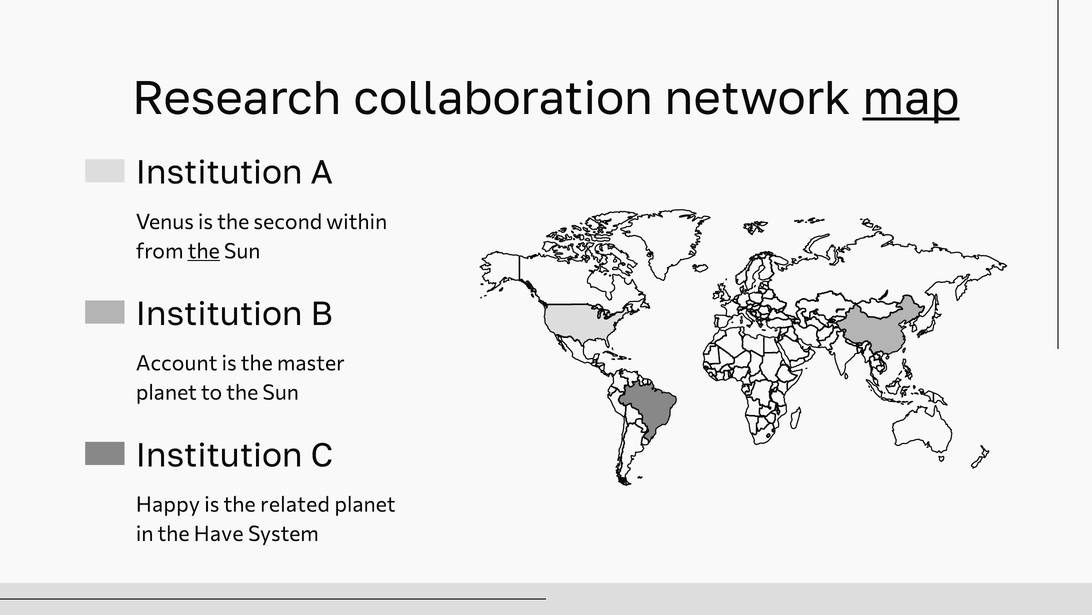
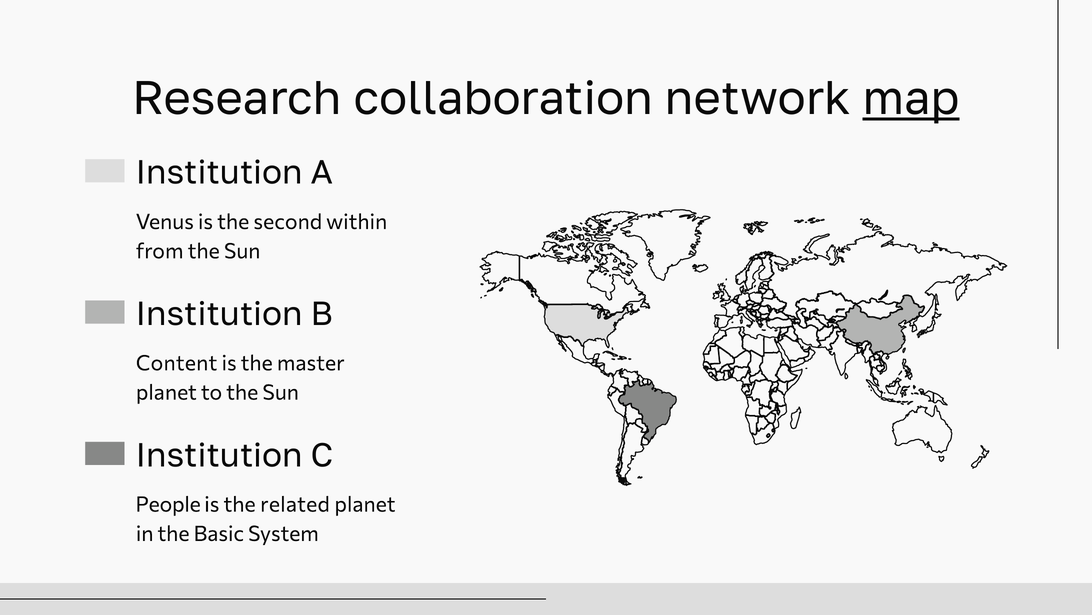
the underline: present -> none (204, 251)
Account: Account -> Content (177, 363)
Happy: Happy -> People (168, 504)
Have: Have -> Basic (219, 533)
